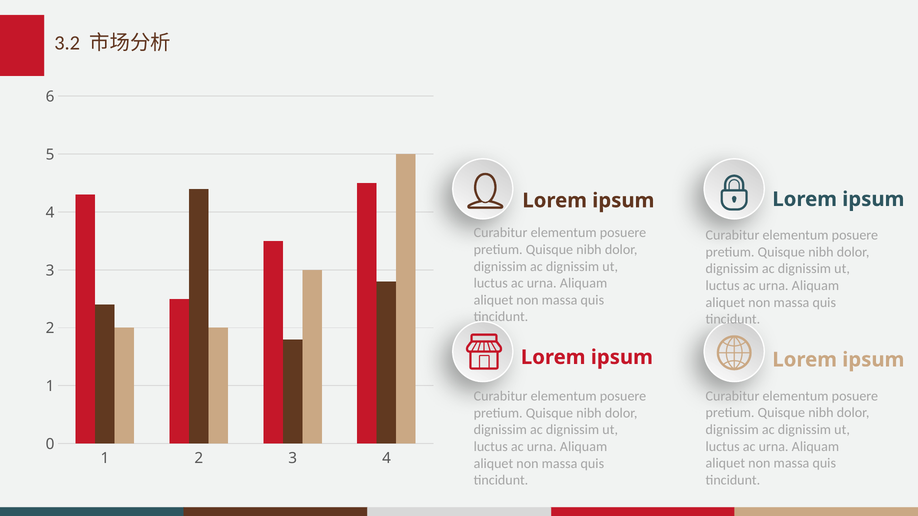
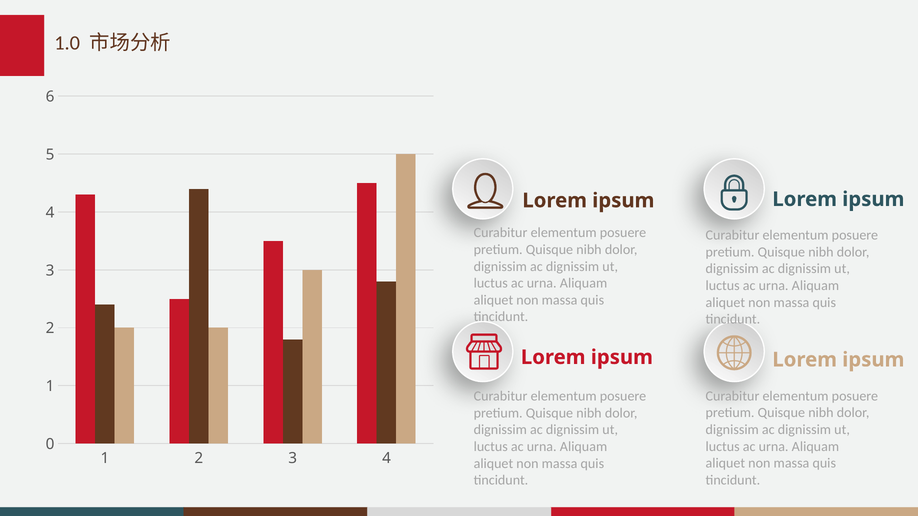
3.2: 3.2 -> 1.0 (67, 43)
